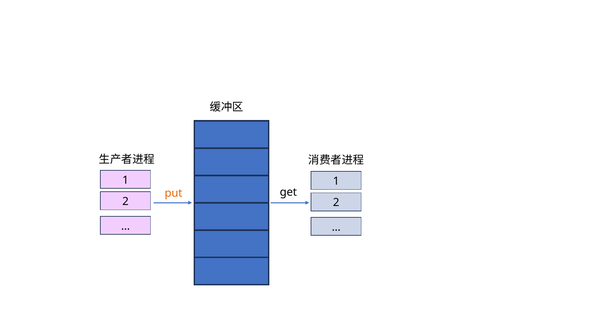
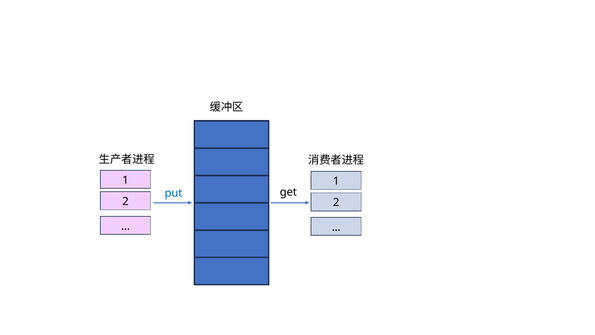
put colour: orange -> blue (173, 193)
